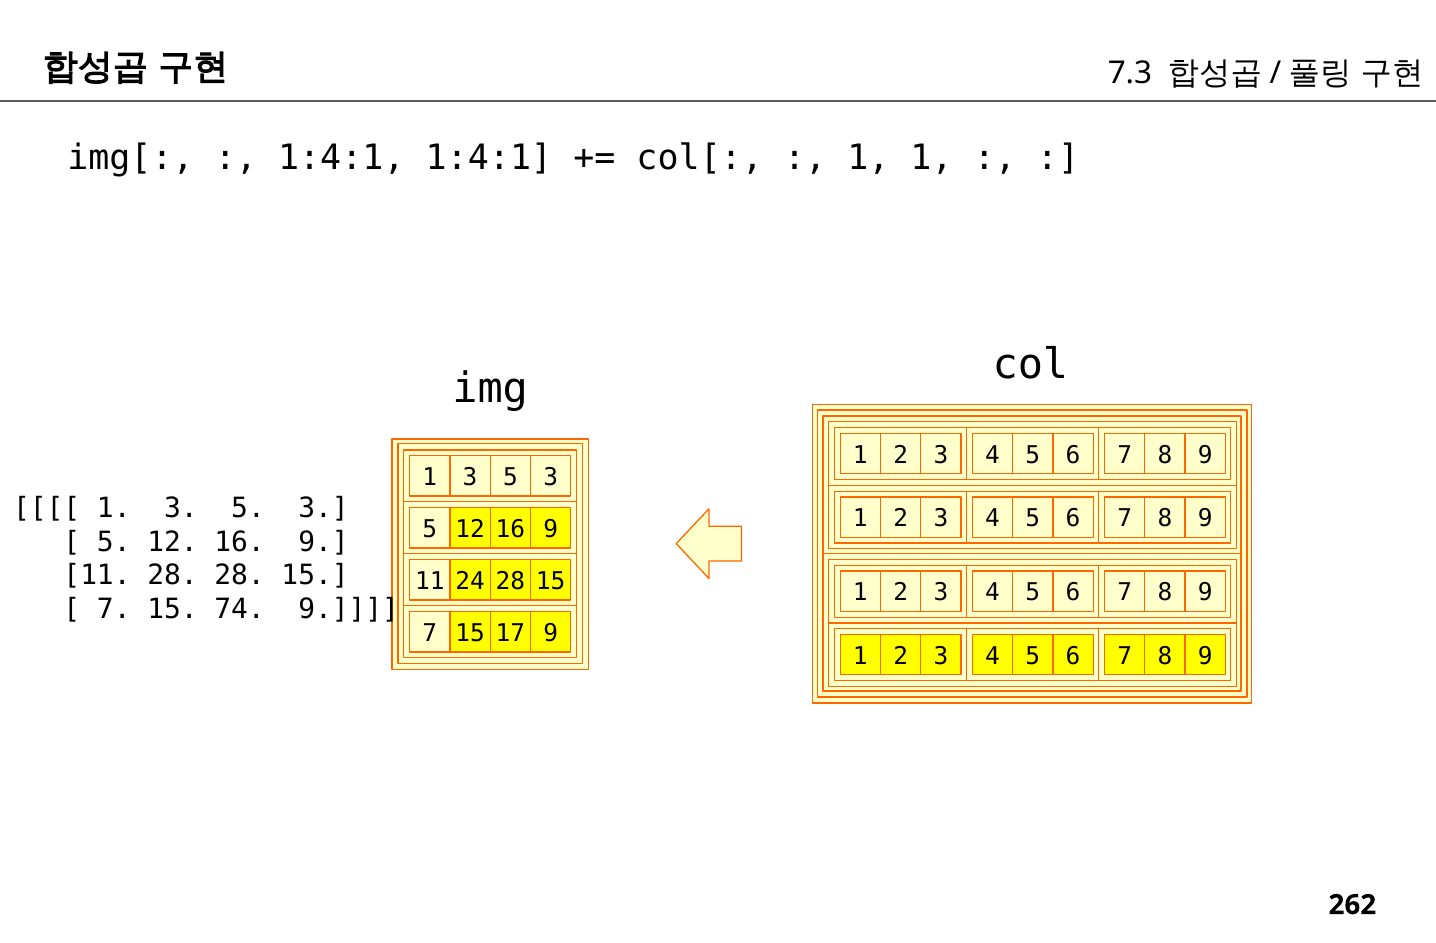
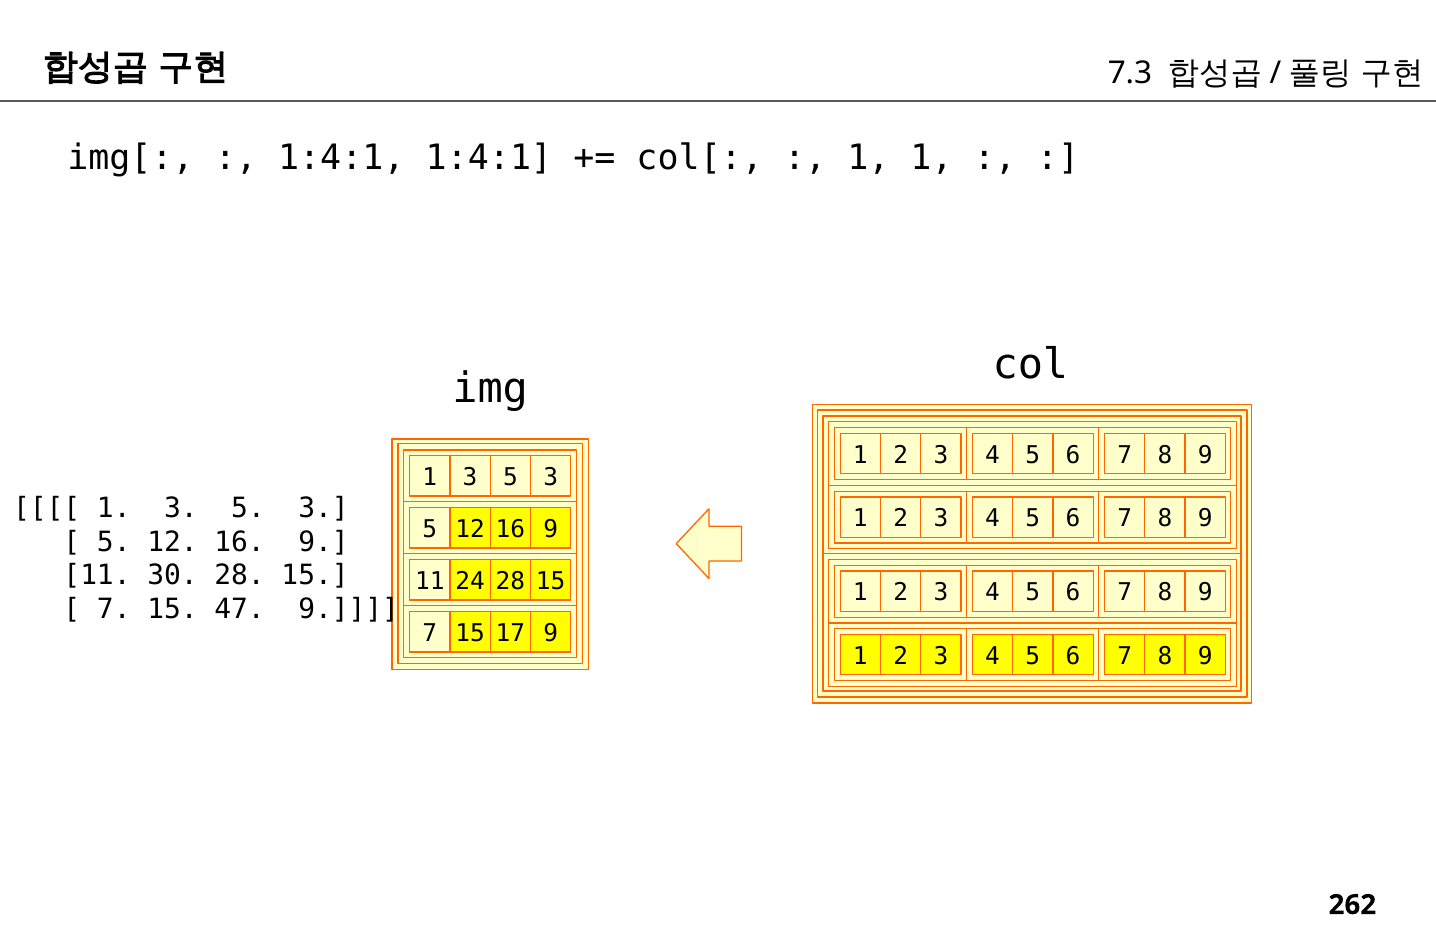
11 28: 28 -> 30 (172, 576)
74: 74 -> 47 (240, 609)
